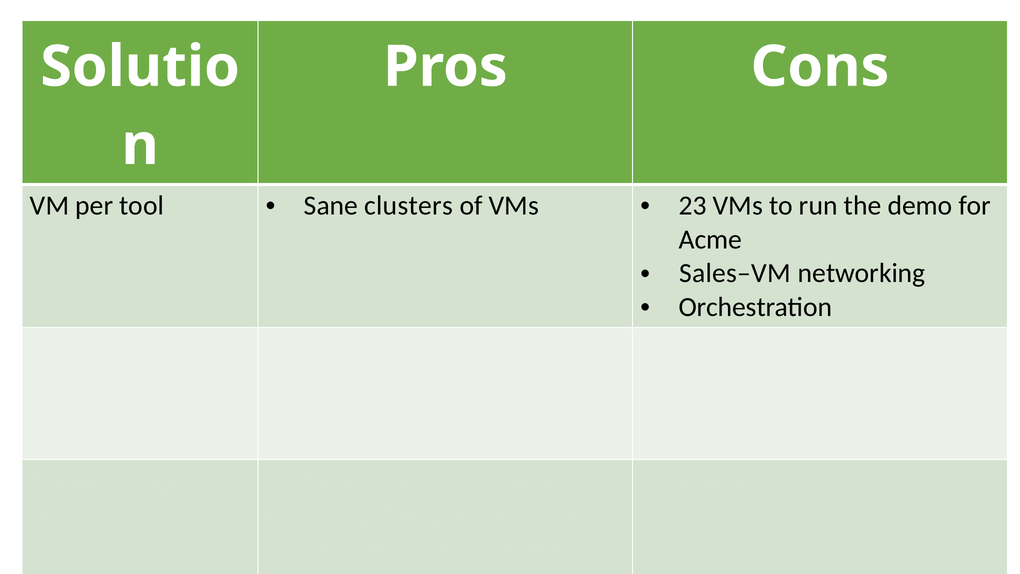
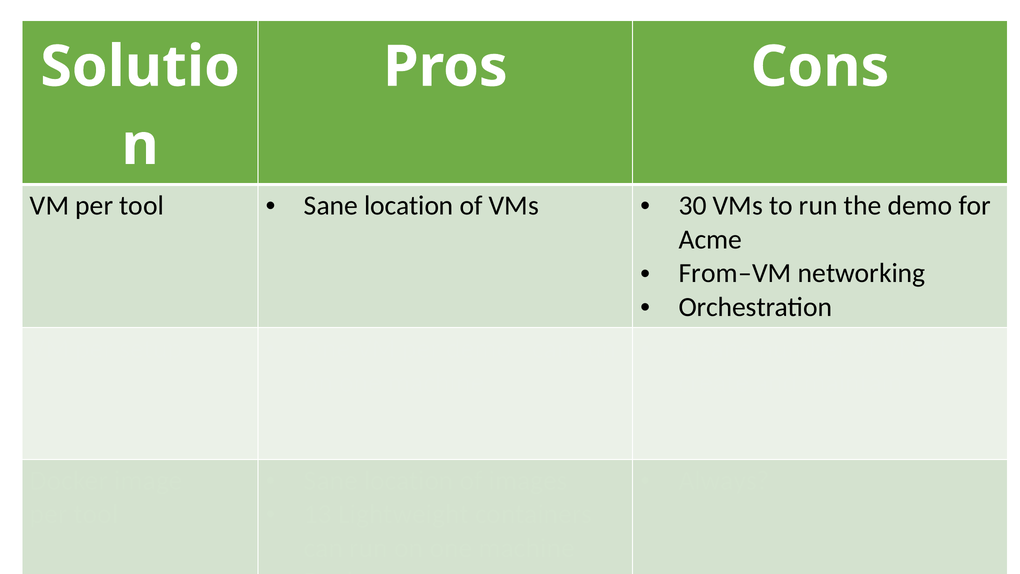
clusters: clusters -> location (409, 206)
23: 23 -> 30 (693, 206)
Sales–VM: Sales–VM -> From–VM (735, 273)
